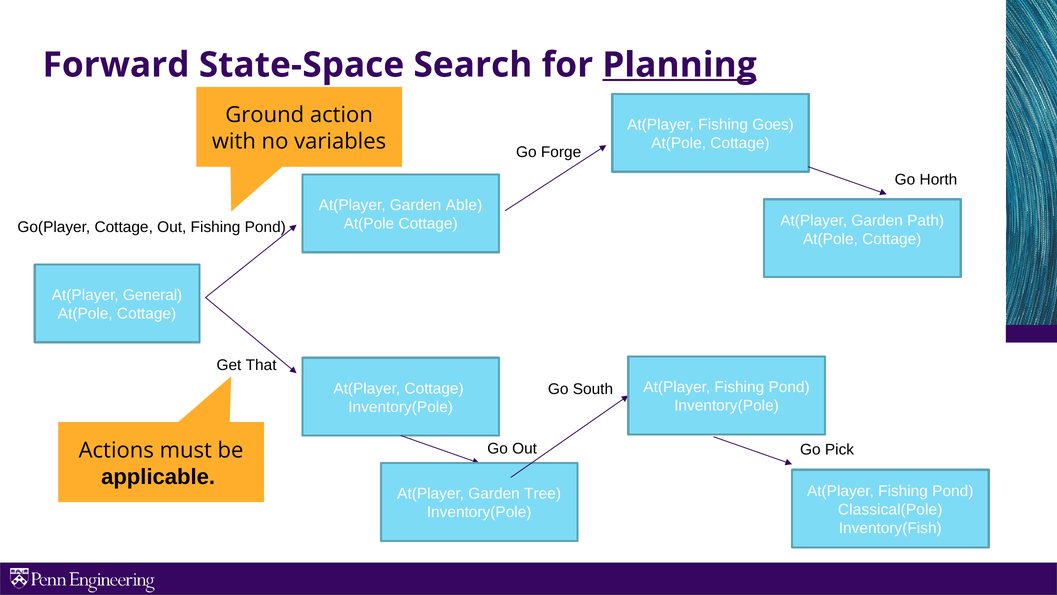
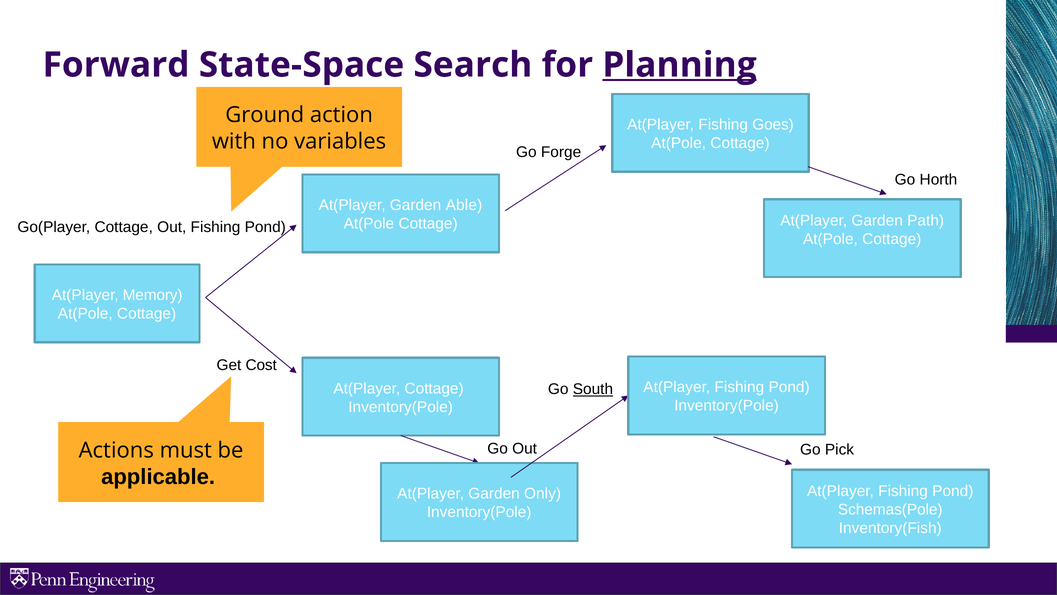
General: General -> Memory (153, 295)
That: That -> Cost (261, 365)
South underline: none -> present (593, 389)
Tree: Tree -> Only (543, 493)
Classical(Pole: Classical(Pole -> Schemas(Pole (890, 509)
